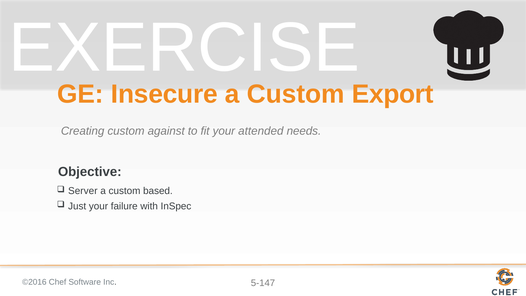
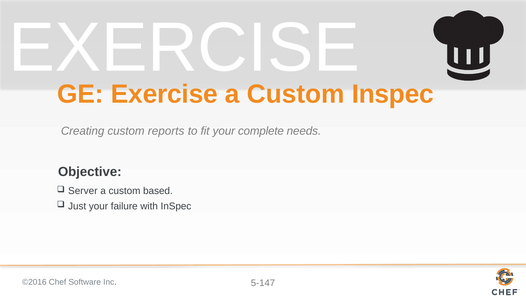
GE Insecure: Insecure -> Exercise (164, 94)
Custom Export: Export -> Inspec (393, 94)
against: against -> reports (166, 131)
attended: attended -> complete (261, 131)
